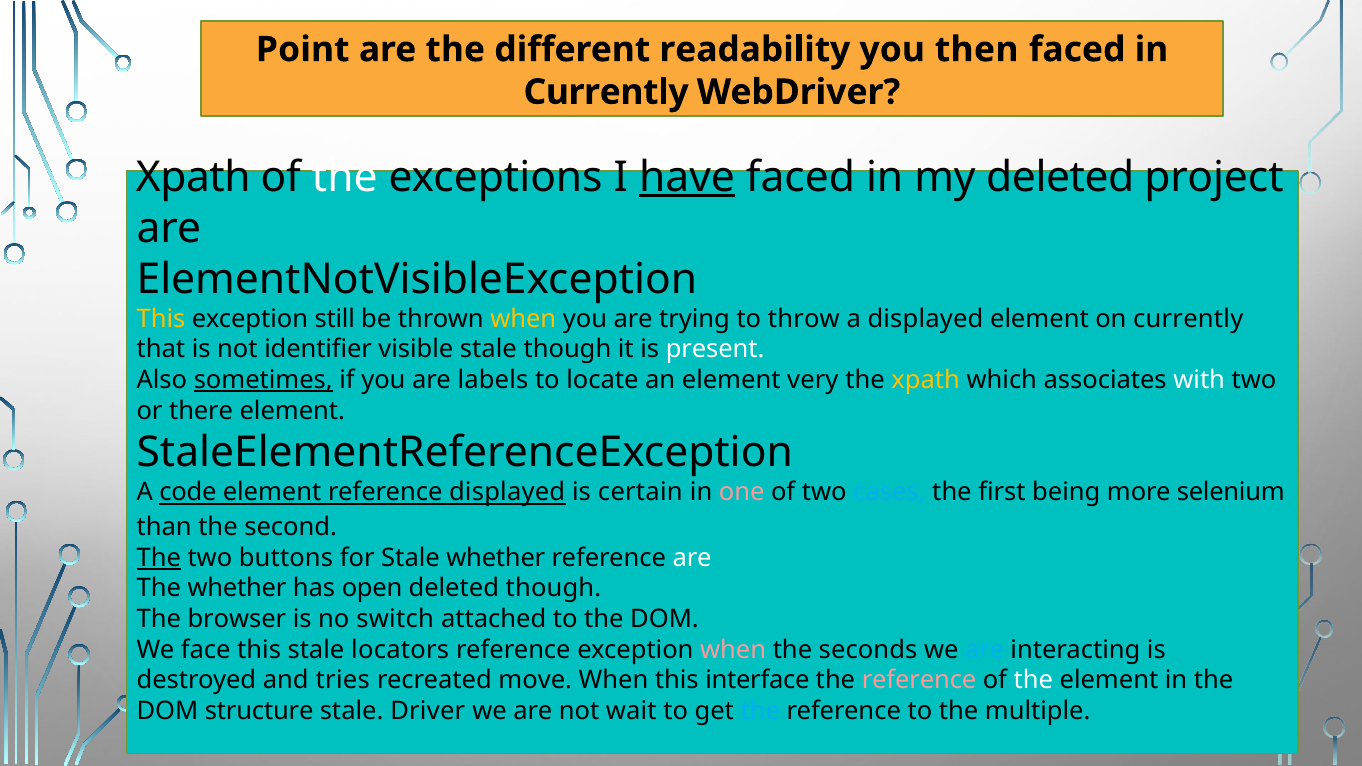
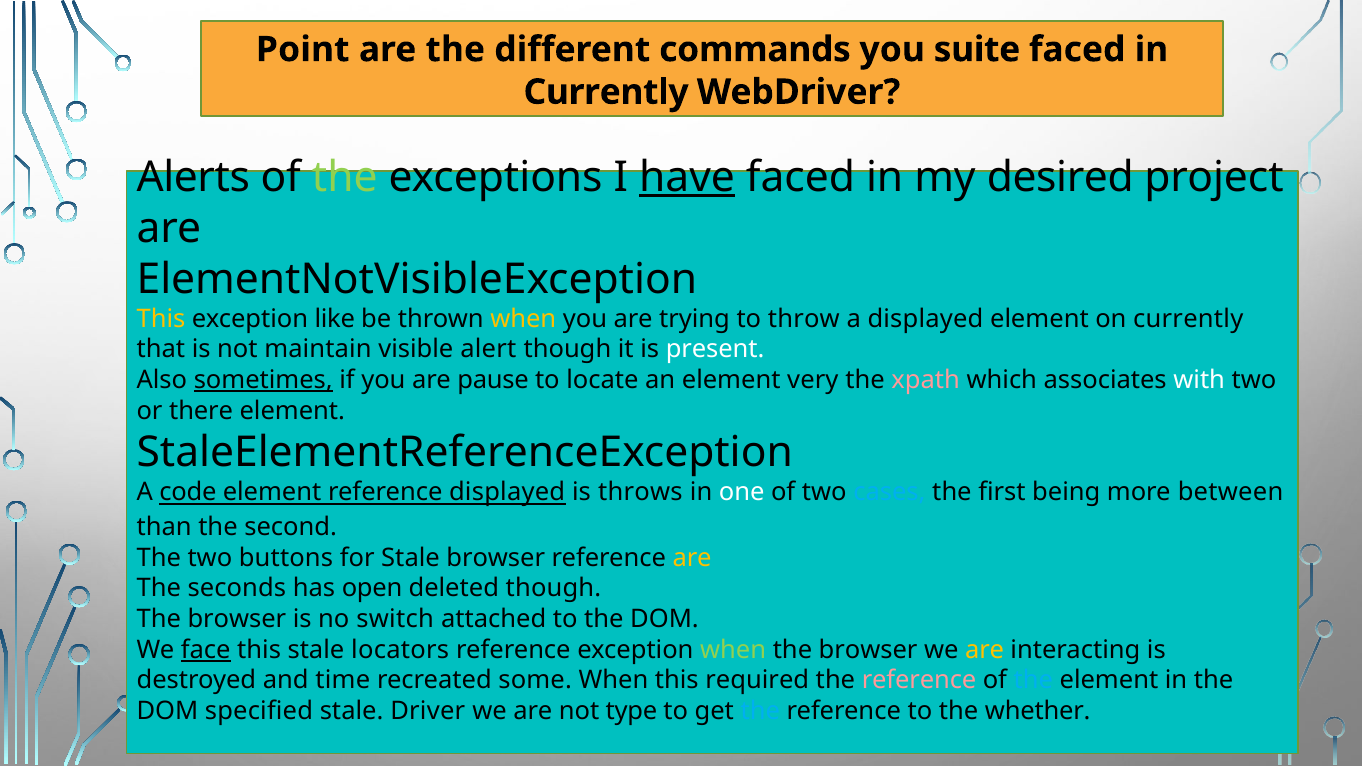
readability: readability -> commands (755, 50)
then: then -> suite (977, 50)
Xpath: Xpath -> Alerts (193, 177)
the colour: white -> light green (345, 177)
my deleted: deleted -> desired (1060, 177)
still: still -> like (335, 319)
identifier: identifier -> maintain (318, 350)
visible stale: stale -> alert (488, 350)
labels: labels -> pause (493, 380)
xpath colour: yellow -> pink (926, 380)
certain: certain -> throws (640, 493)
one colour: pink -> white (742, 493)
selenium: selenium -> between (1231, 493)
The underline: present -> none (159, 558)
Stale whether: whether -> browser (496, 558)
are colour: white -> yellow (692, 558)
The whether: whether -> seconds (237, 589)
face underline: none -> present (206, 650)
when colour: pink -> light green (733, 650)
seconds: seconds -> browser (868, 650)
are colour: light blue -> yellow (985, 650)
tries: tries -> time (343, 681)
move: move -> some (535, 681)
interface: interface -> required (757, 681)
the colour: white -> light blue (1033, 681)
structure: structure -> specified (259, 711)
wait: wait -> type (631, 711)
multiple: multiple -> whether (1038, 711)
